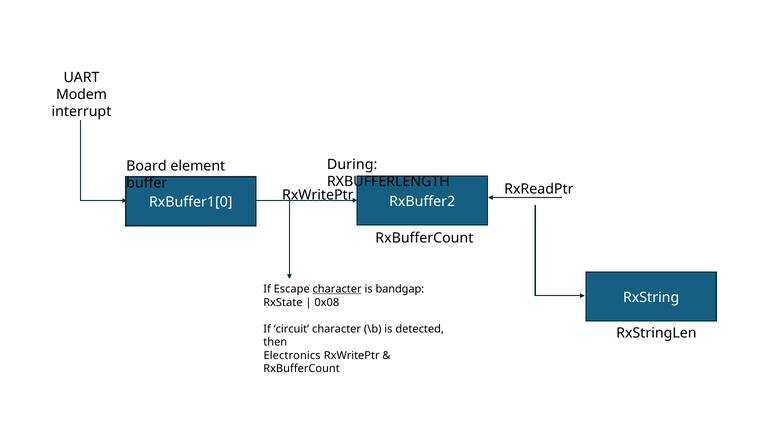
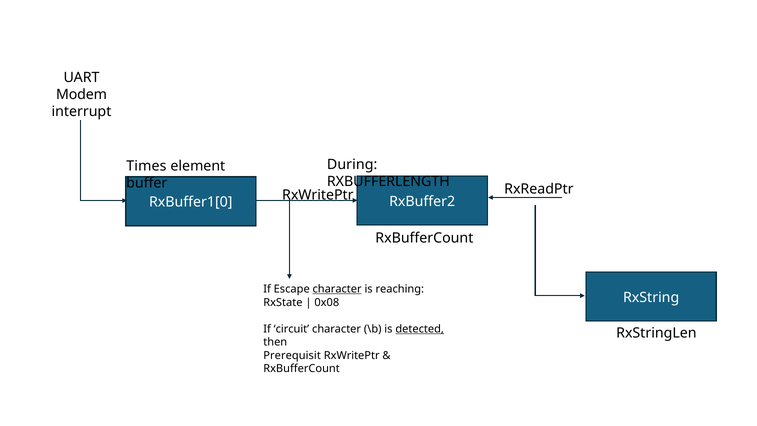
Board: Board -> Times (146, 166)
bandgap: bandgap -> reaching (400, 289)
detected underline: none -> present (420, 329)
Electronics: Electronics -> Prerequisit (292, 355)
